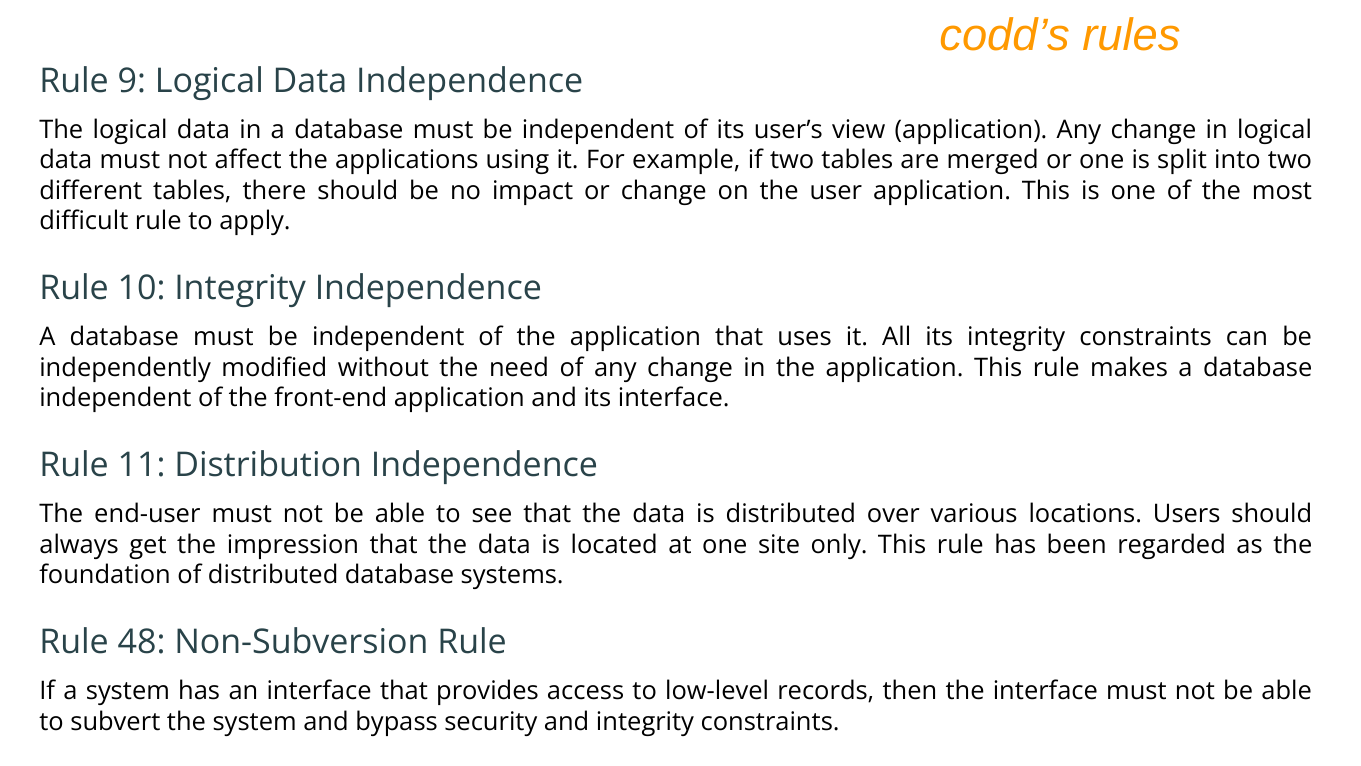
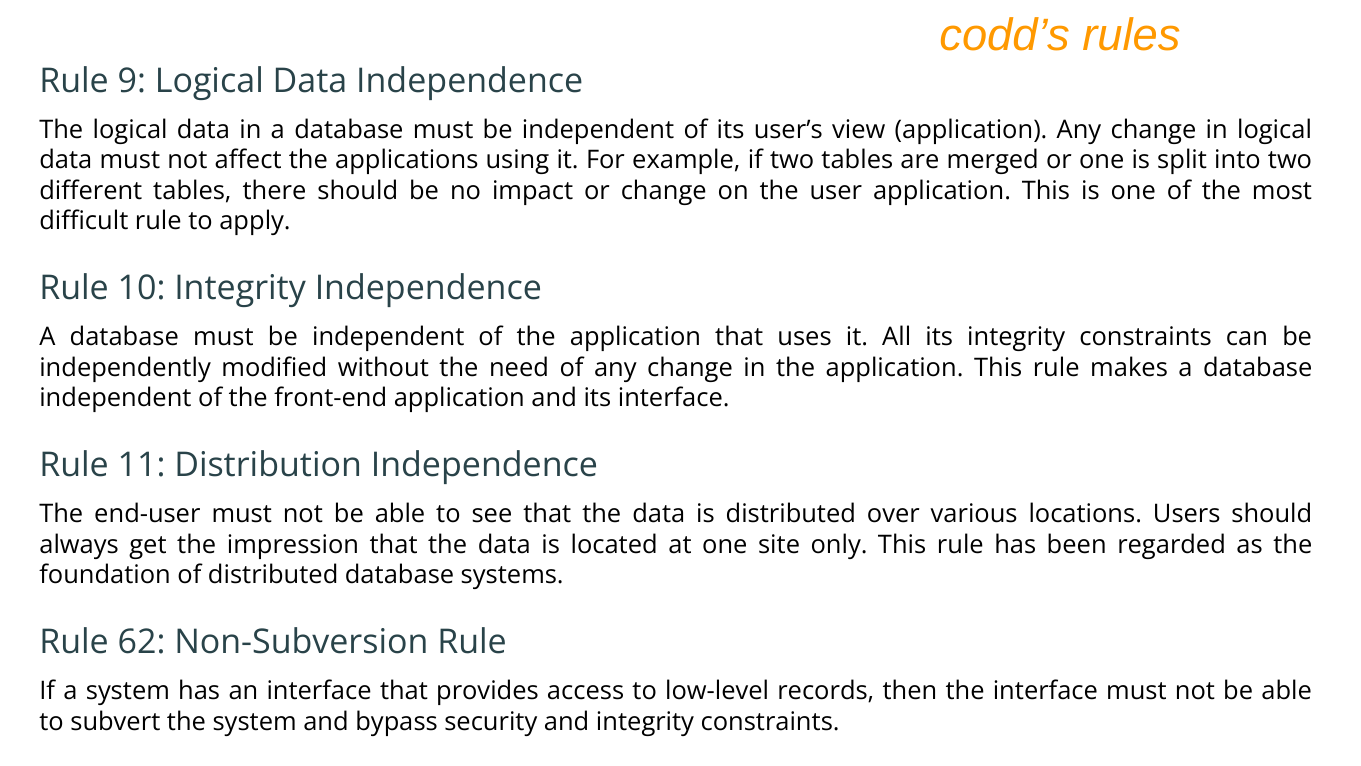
48: 48 -> 62 (142, 642)
